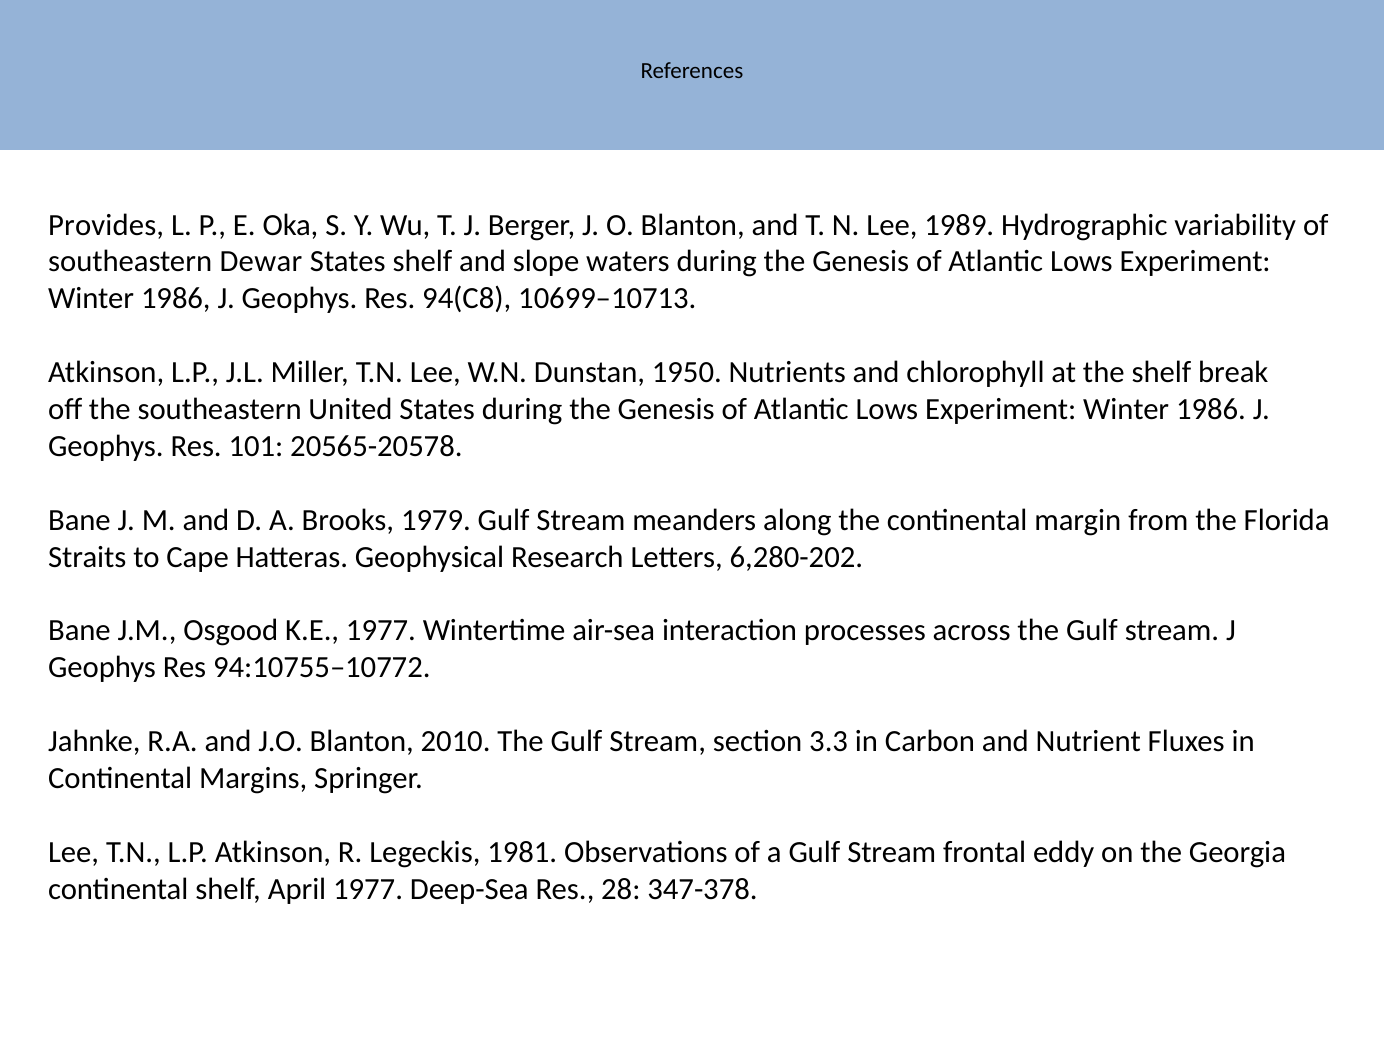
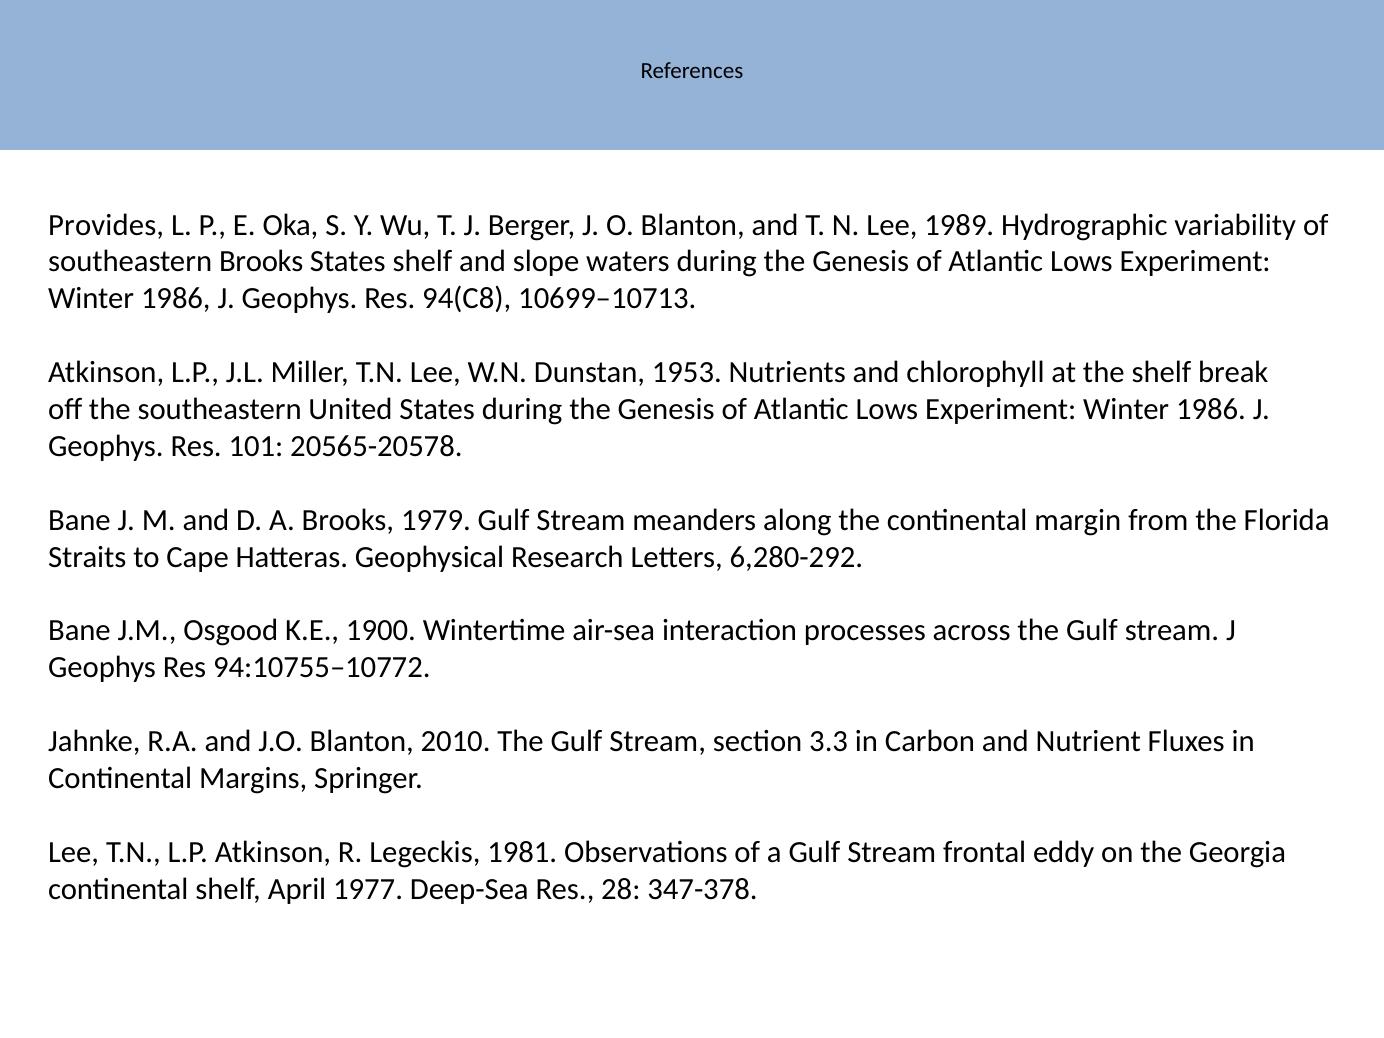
southeastern Dewar: Dewar -> Brooks (261, 262)
1950: 1950 -> 1953 (687, 372)
6,280-202: 6,280-202 -> 6,280-292 (796, 557)
K.E 1977: 1977 -> 1900 (381, 631)
